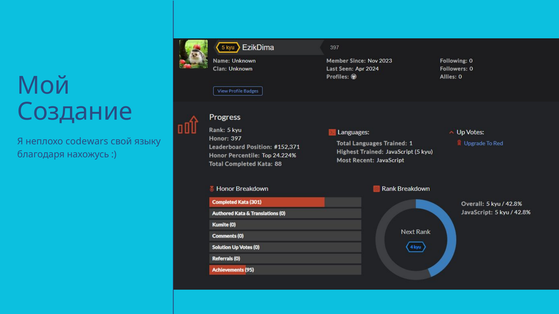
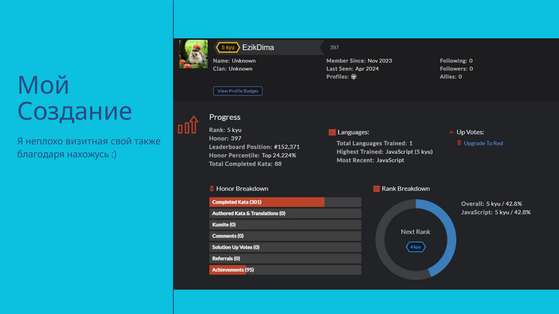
codewars: codewars -> визитная (87, 142)
языку: языку -> также (147, 142)
